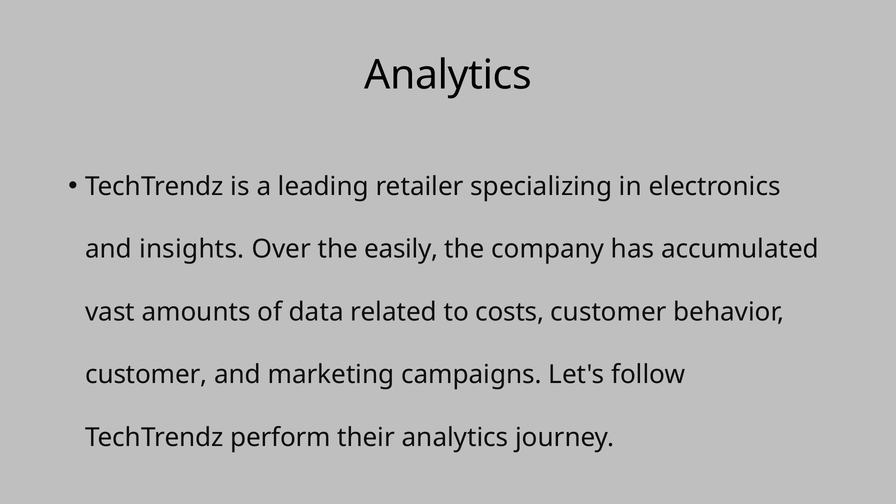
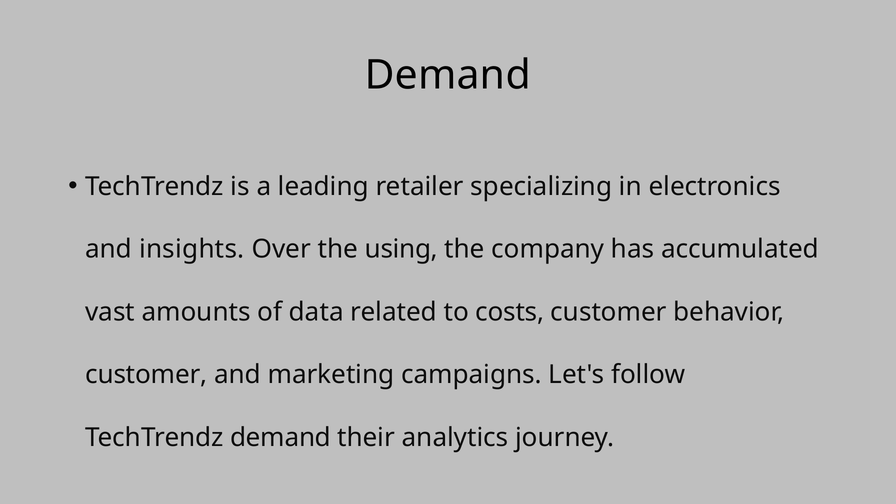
Analytics: Analytics -> Demand (448, 75)
easily: easily -> using (401, 249)
TechTrendz perform: perform -> demand (281, 437)
